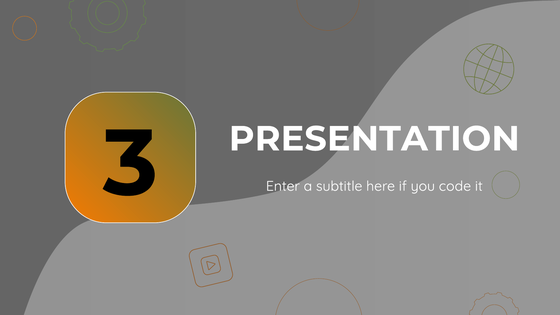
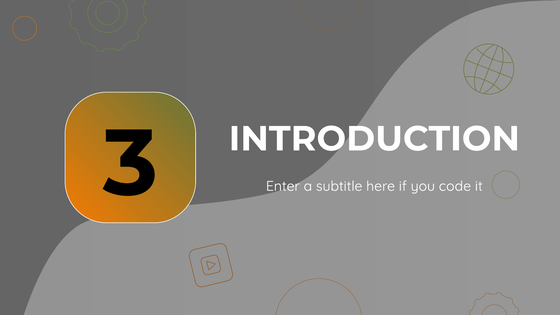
PRESENTATION: PRESENTATION -> INTRODUCTION (374, 139)
